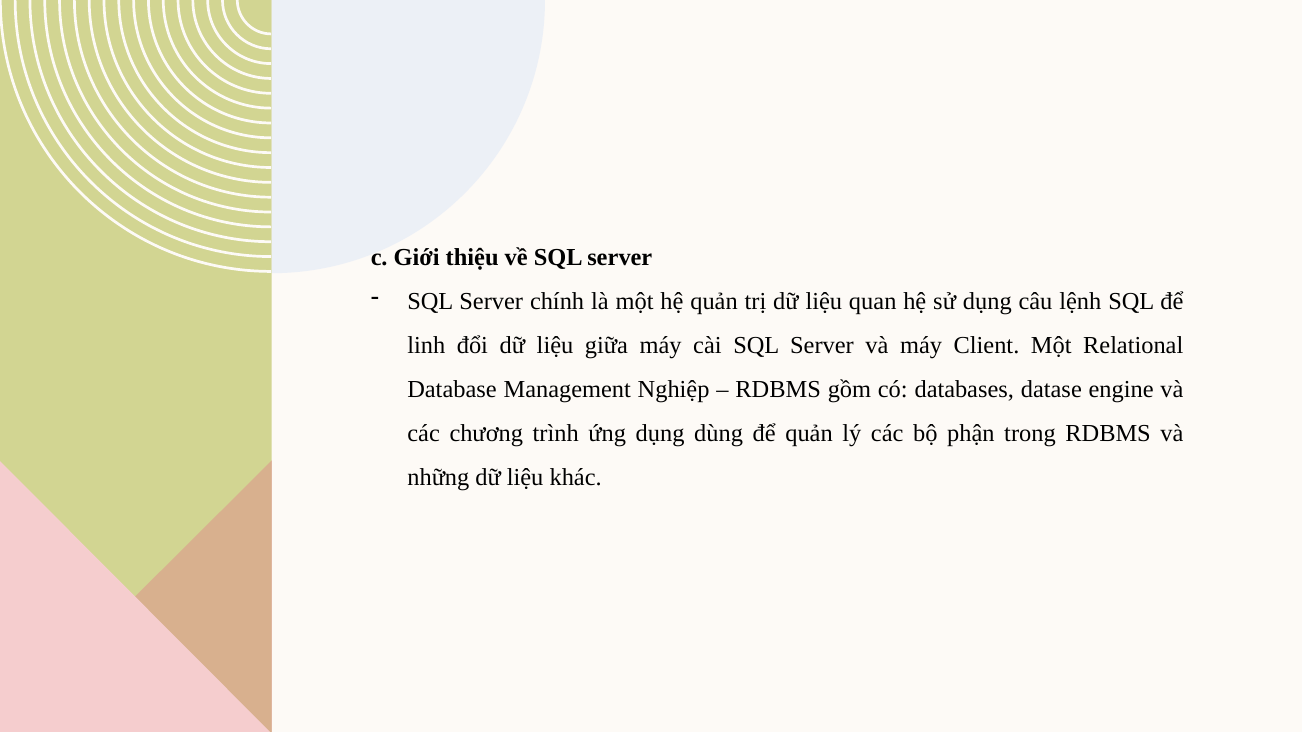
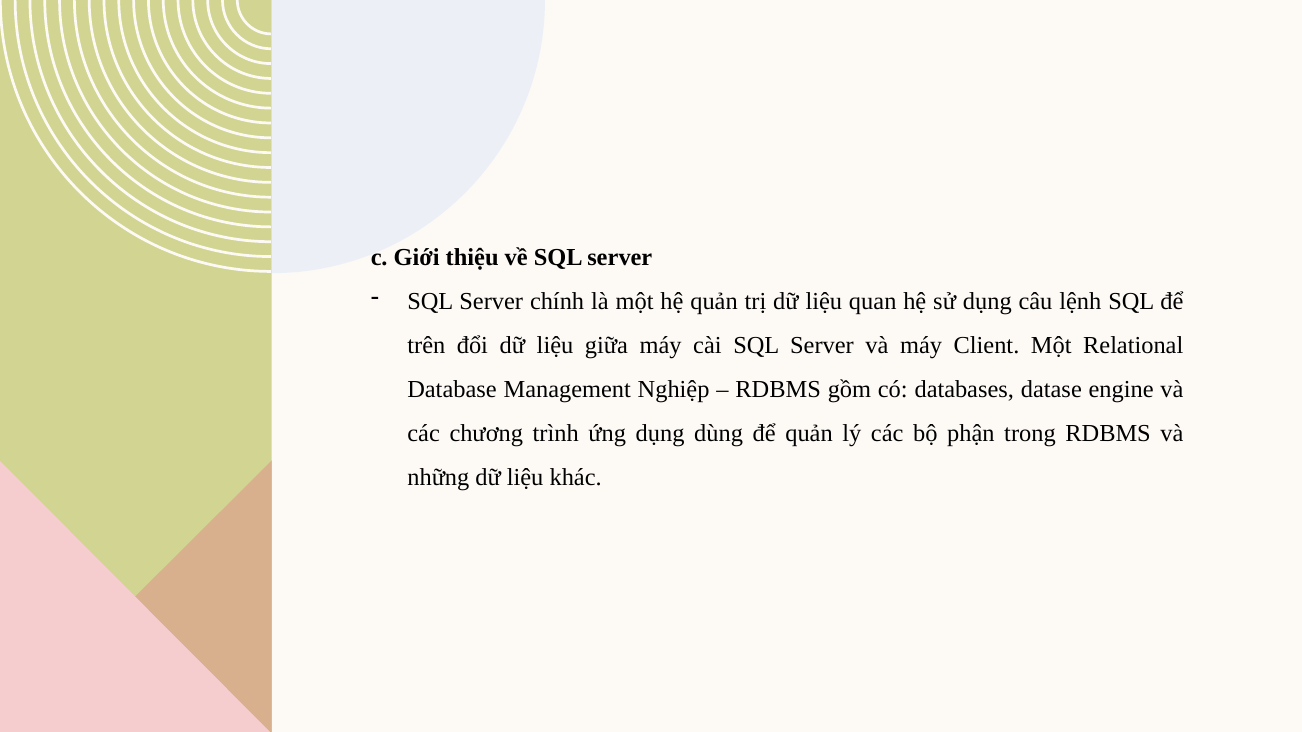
linh: linh -> trên (426, 345)
